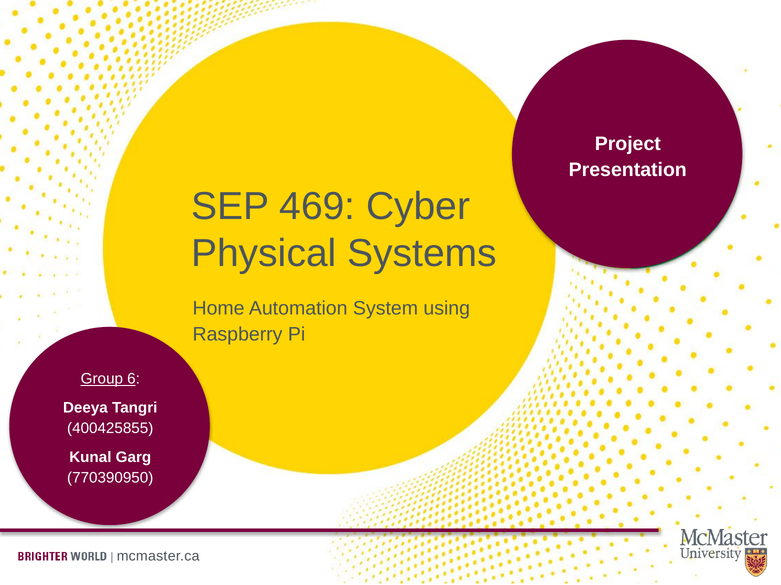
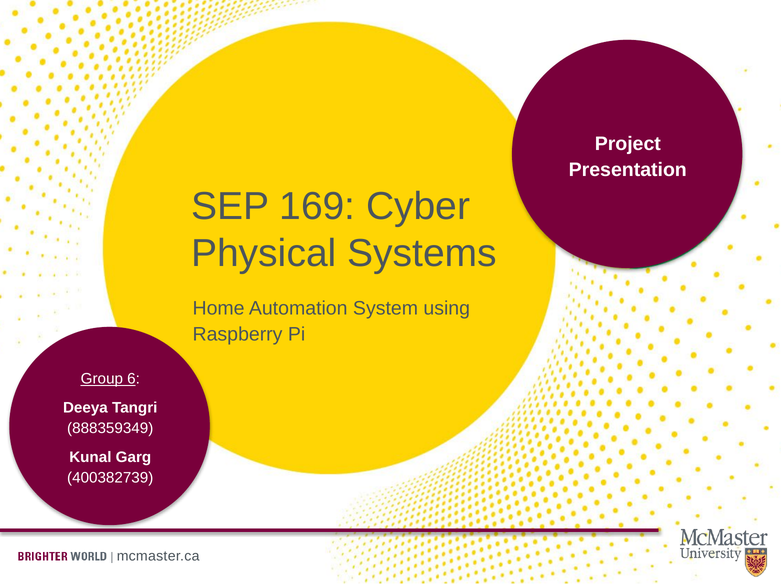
469: 469 -> 169 (317, 207)
400425855: 400425855 -> 888359349 (110, 429)
770390950: 770390950 -> 400382739 (110, 478)
